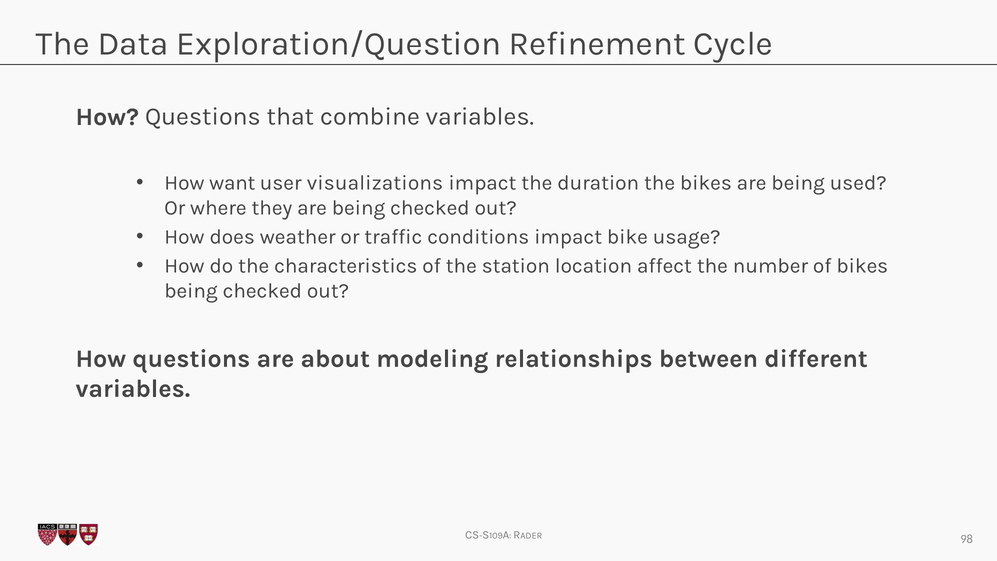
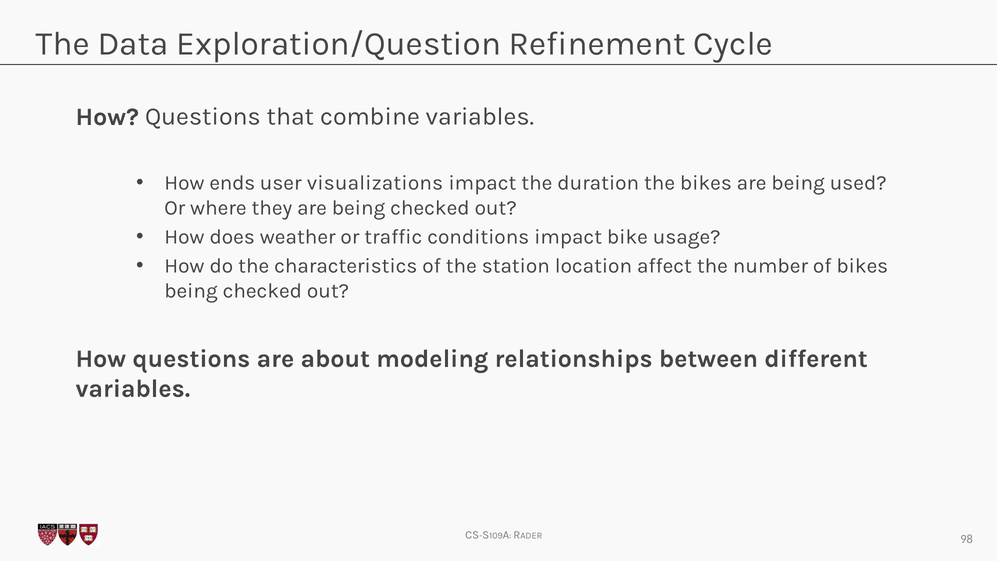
want: want -> ends (232, 183)
